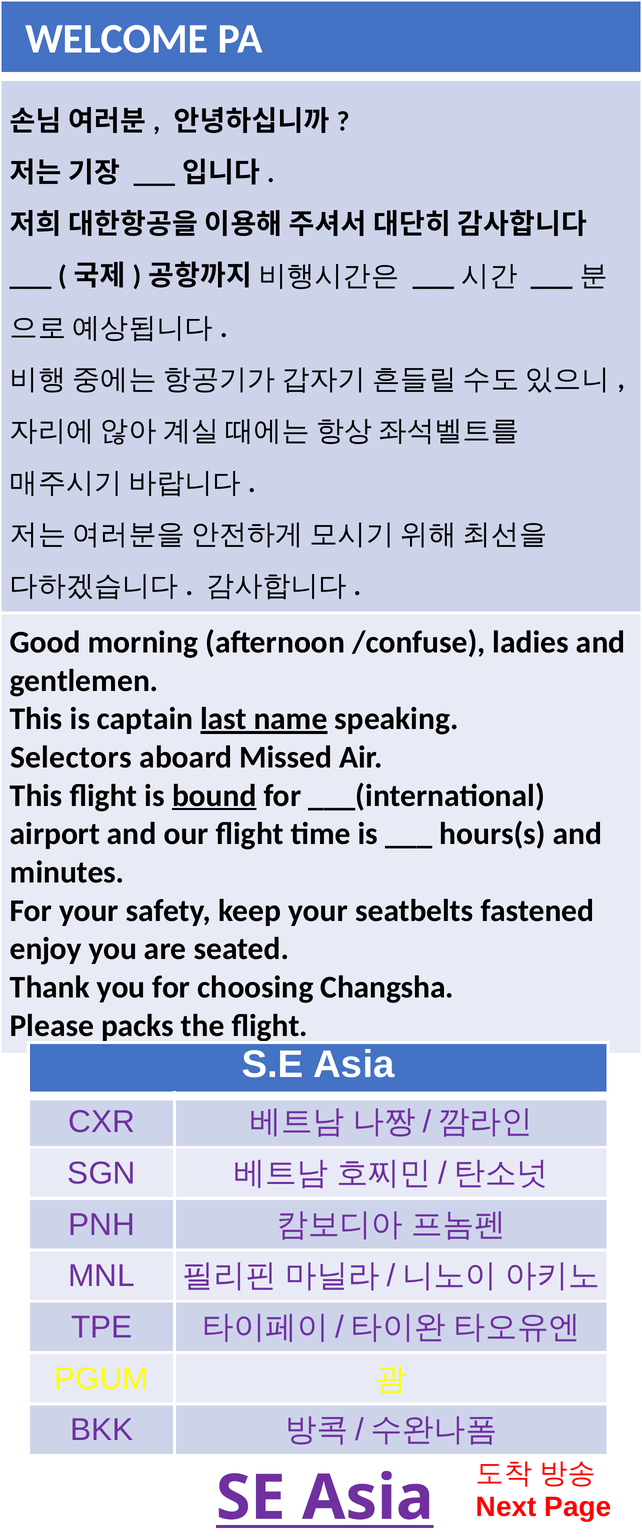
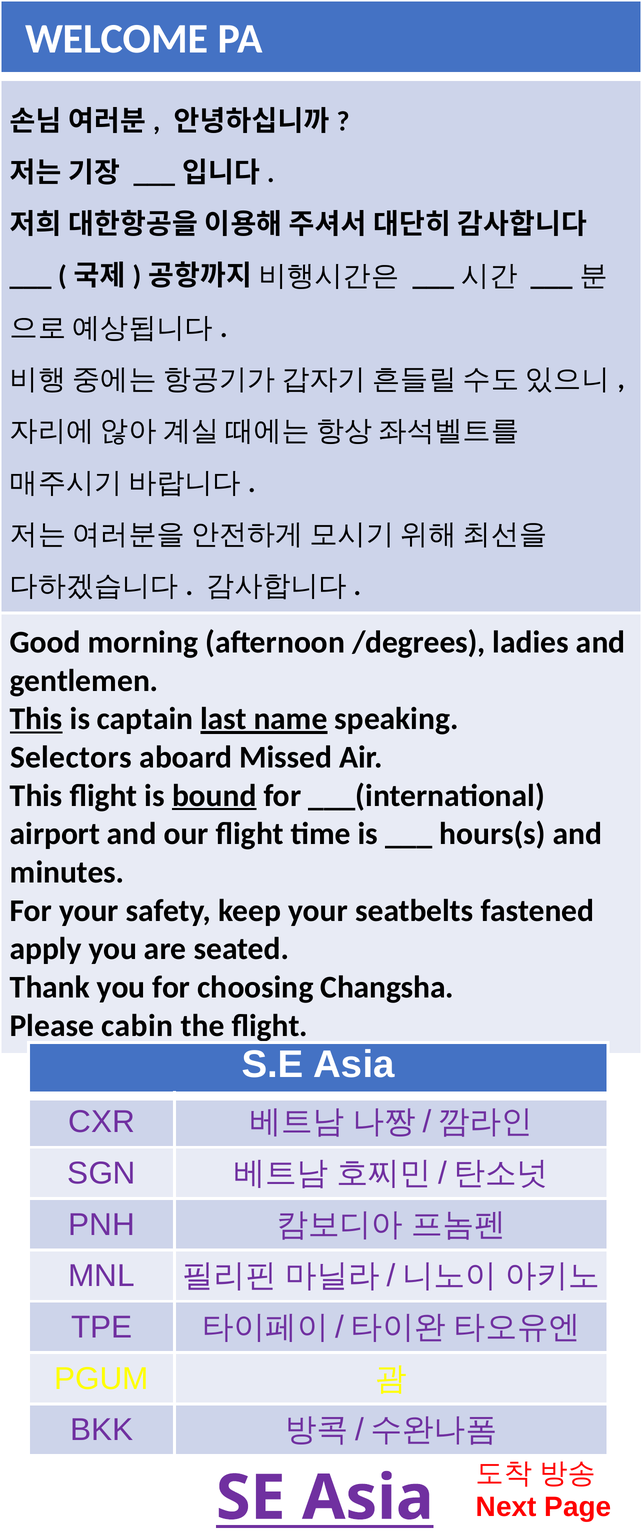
/confuse: /confuse -> /degrees (419, 642)
This underline: none -> present (36, 719)
enjoy: enjoy -> apply (46, 948)
packs: packs -> cabin (137, 1025)
